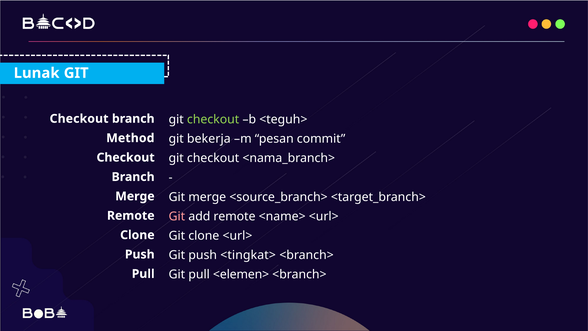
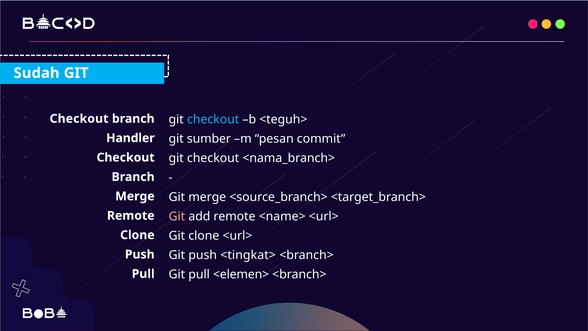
Lunak: Lunak -> Sudah (37, 73)
checkout colour: light green -> light blue (213, 119)
bekerja: bekerja -> sumber (209, 139)
Method: Method -> Handler (130, 138)
